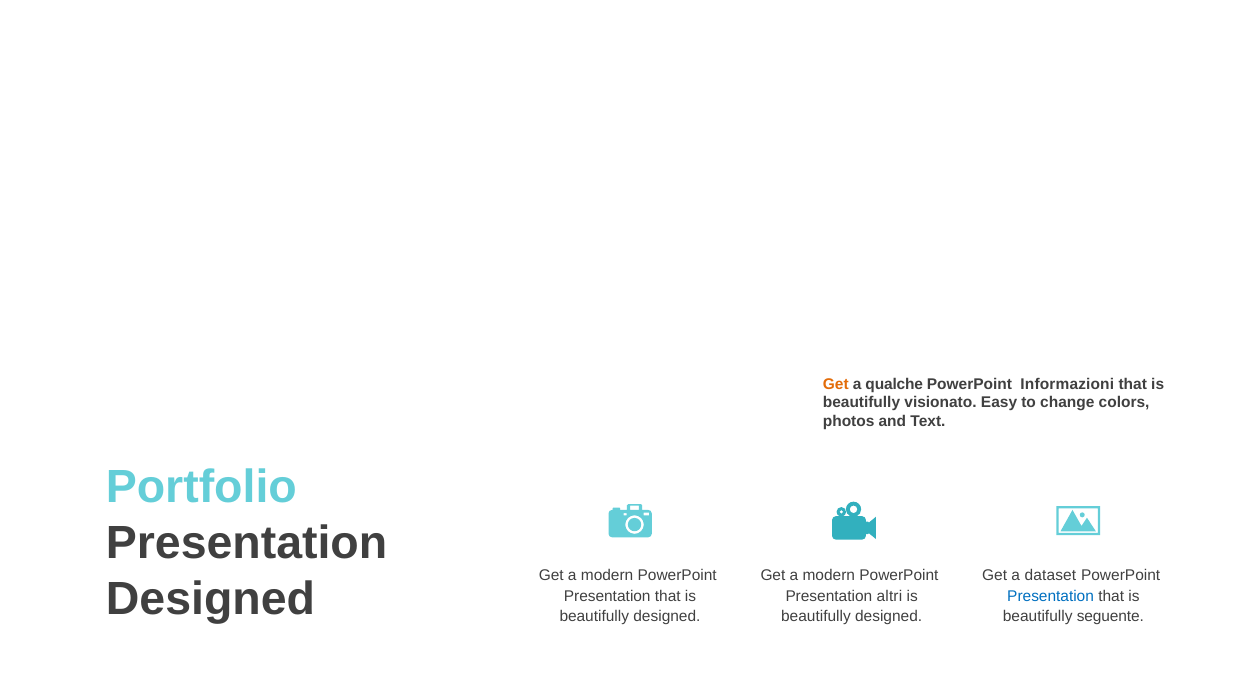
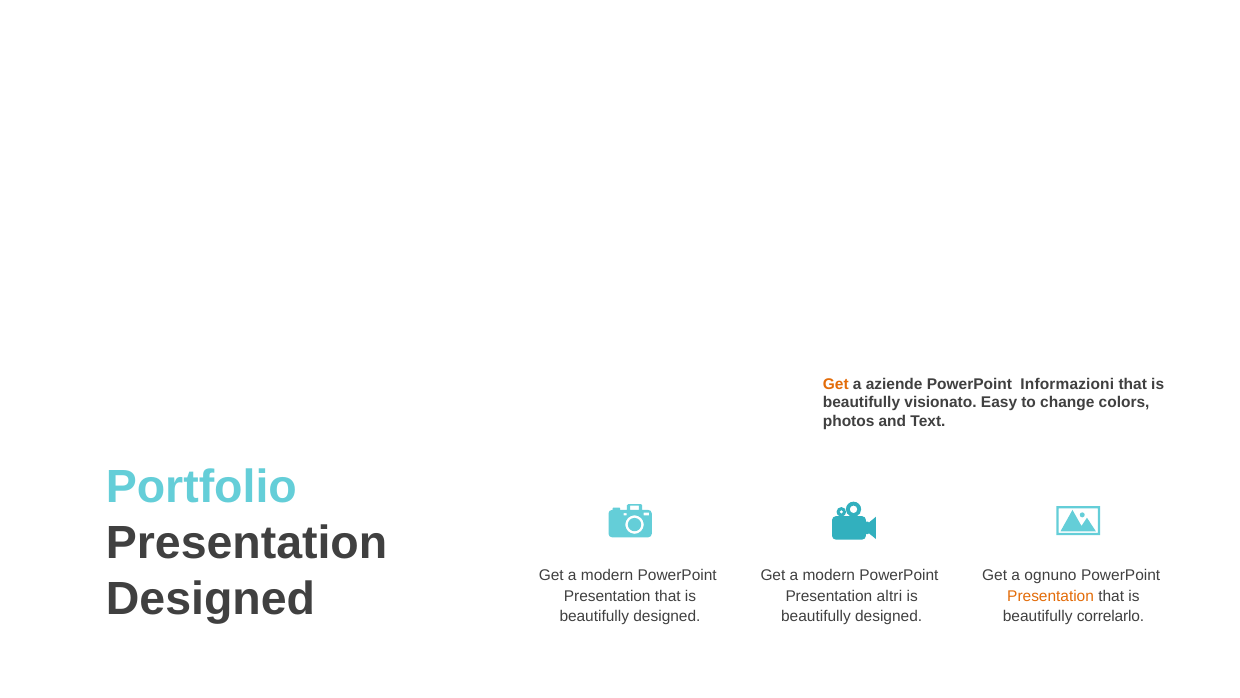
qualche: qualche -> aziende (894, 384)
dataset: dataset -> ognuno (1050, 575)
Presentation colour: blue -> orange (1051, 596)
seguente: seguente -> correlarlo (1110, 616)
